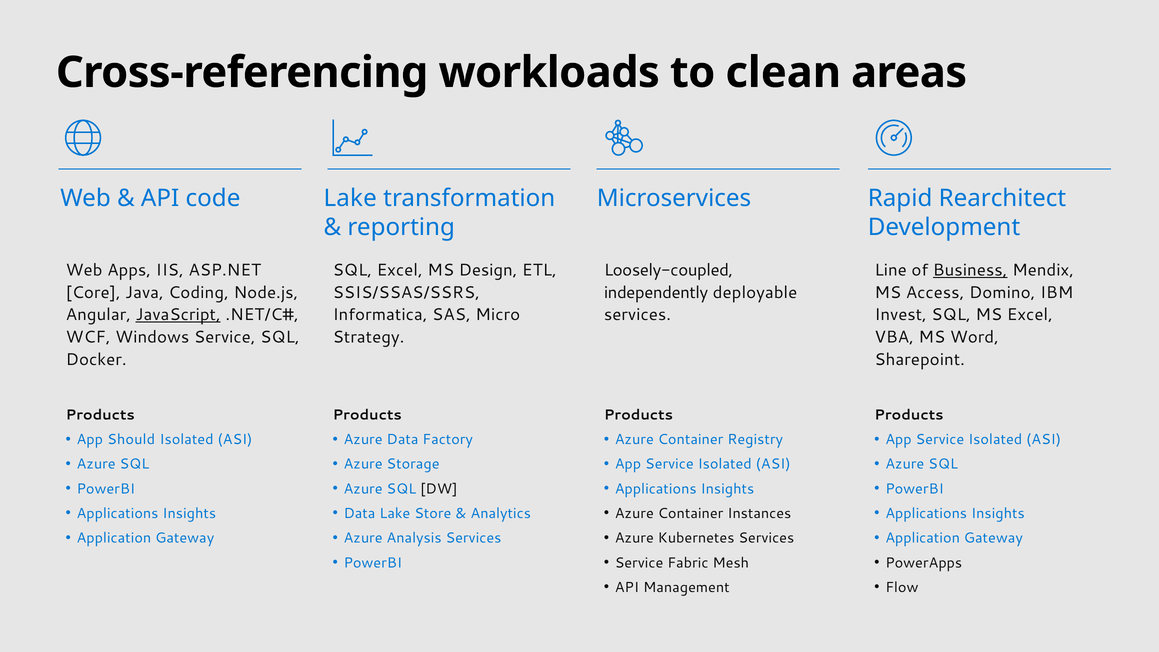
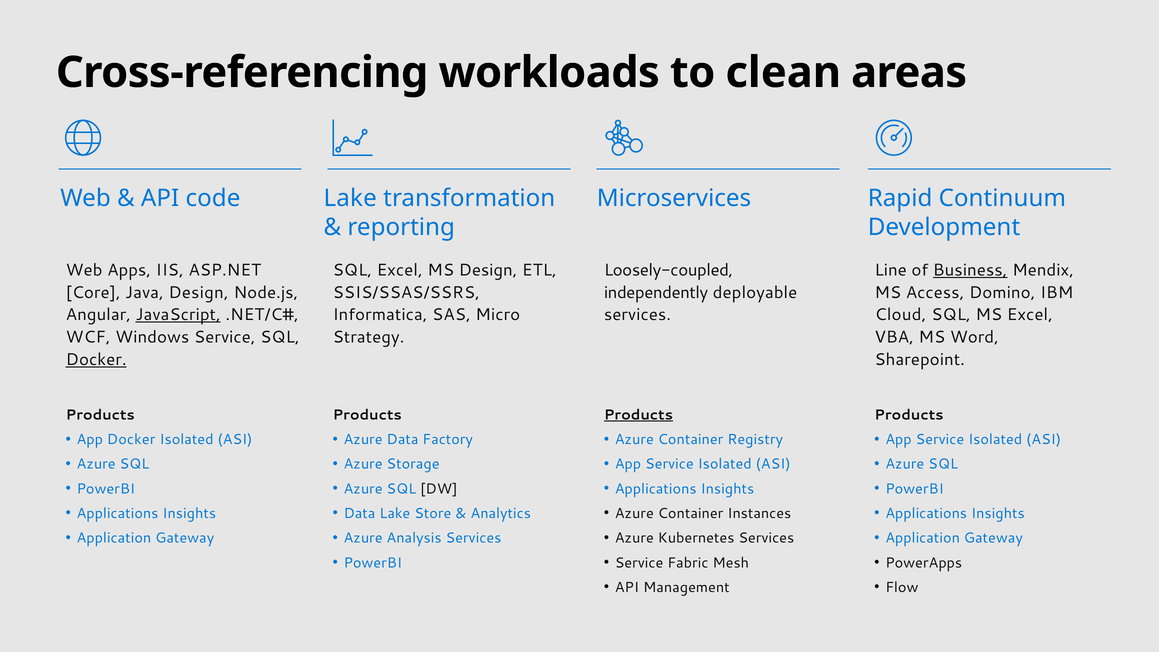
Rearchitect: Rearchitect -> Continuum (1002, 198)
Java Coding: Coding -> Design (199, 293)
Invest: Invest -> Cloud (900, 315)
Docker underline: none -> present (96, 360)
Products underline: none -> present (638, 415)
App Should: Should -> Docker (131, 440)
